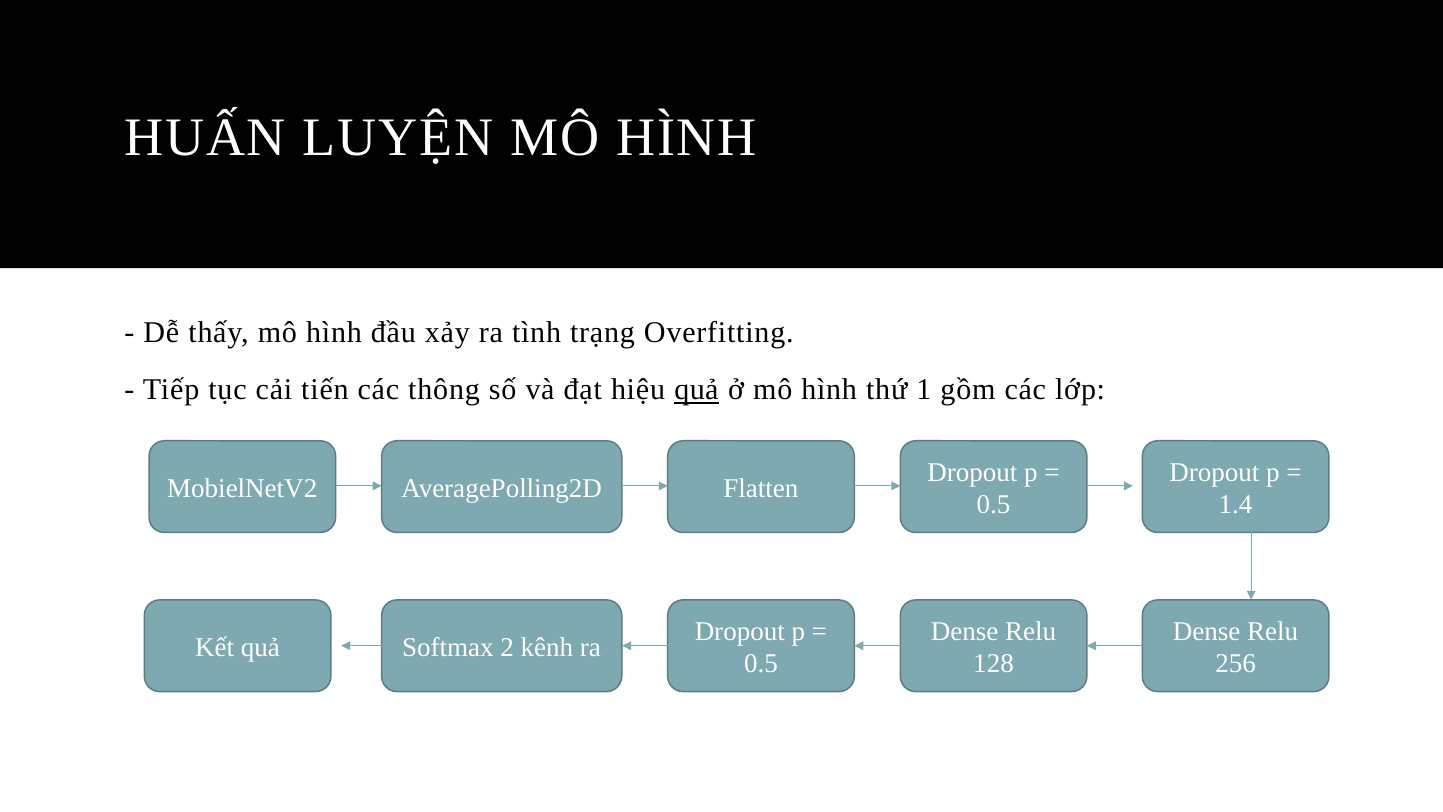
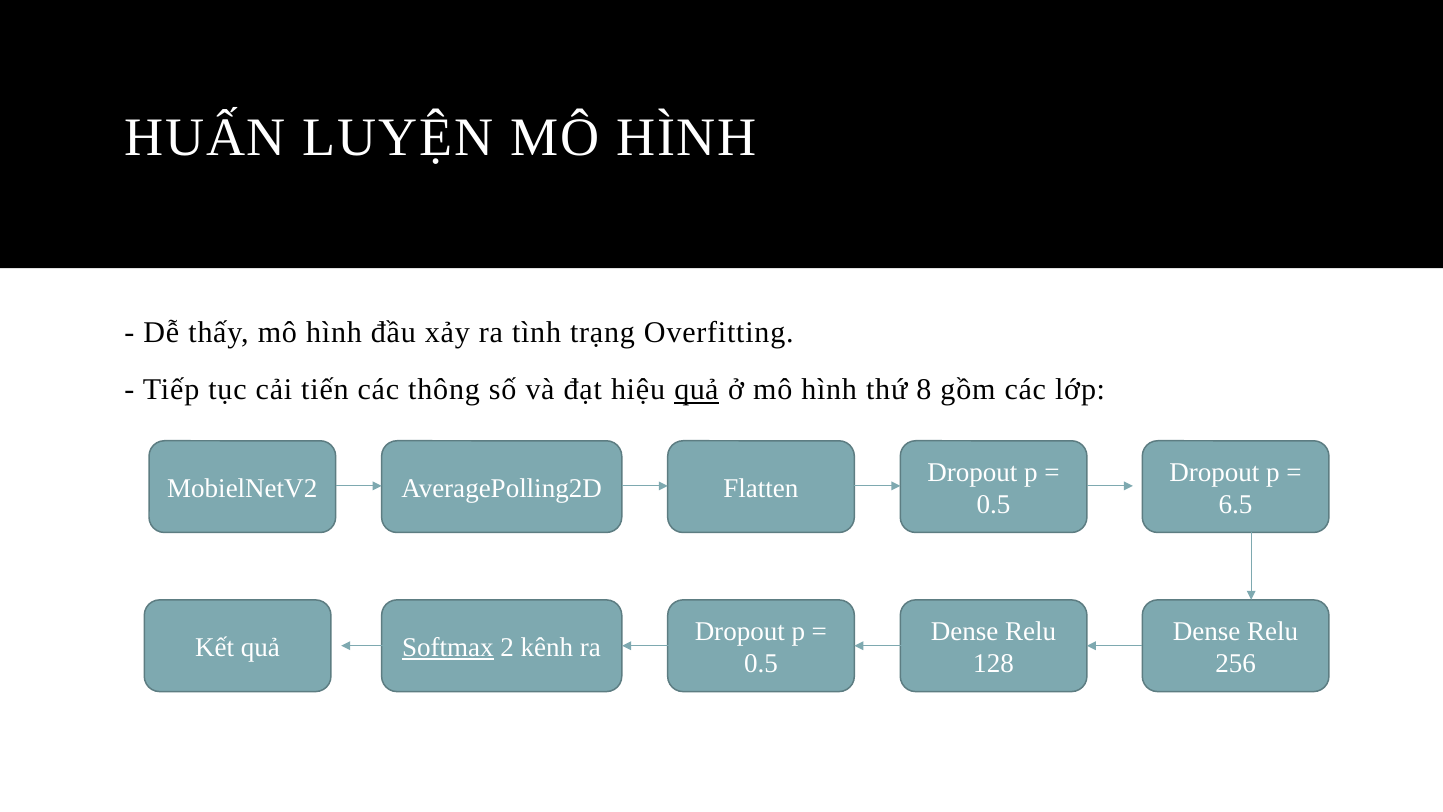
1: 1 -> 8 (924, 390)
1.4: 1.4 -> 6.5 (1236, 505)
Softmax underline: none -> present (448, 647)
